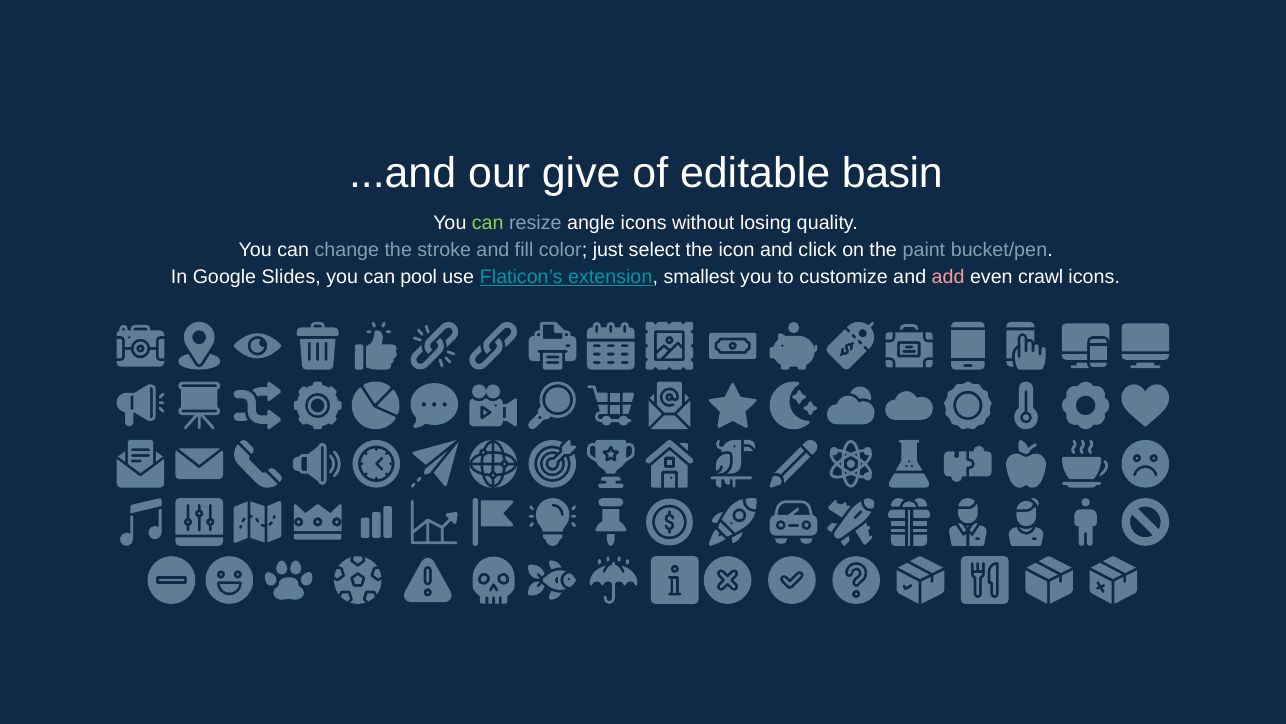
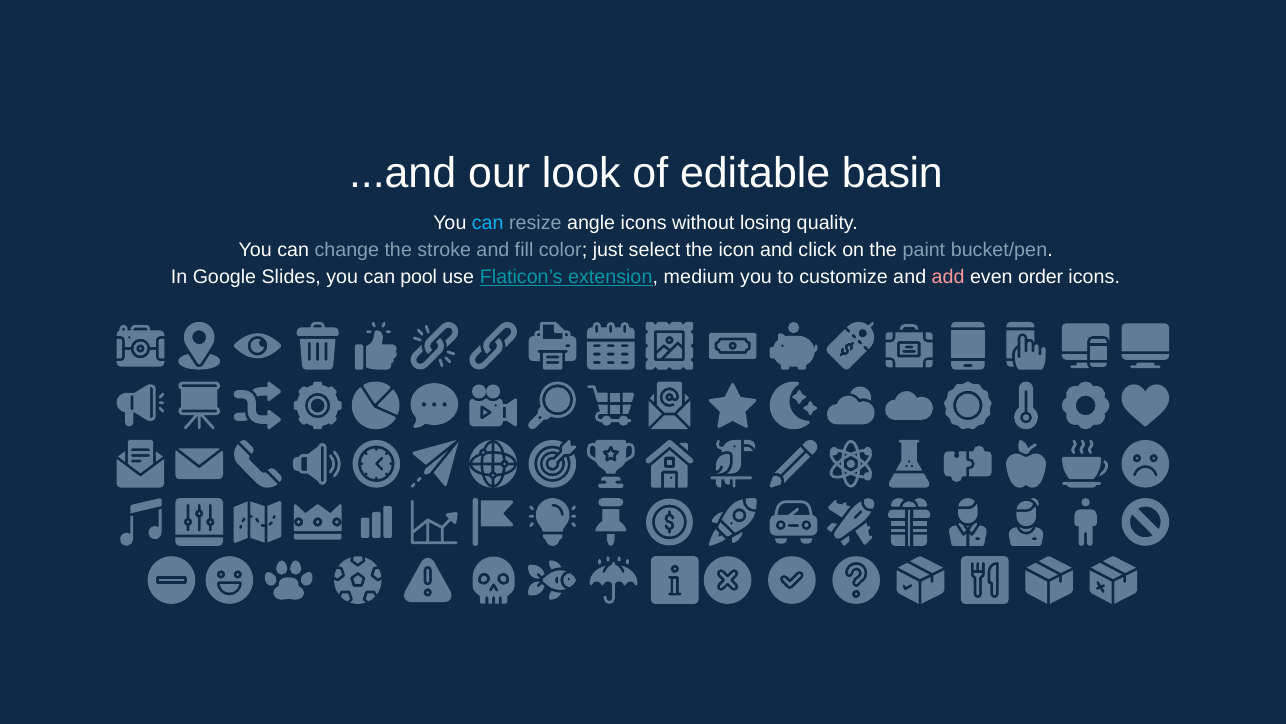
give: give -> look (581, 173)
can colour: light green -> light blue (488, 223)
smallest: smallest -> medium (699, 277)
crawl: crawl -> order (1041, 277)
